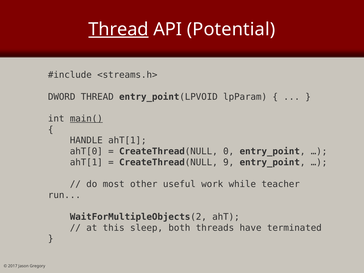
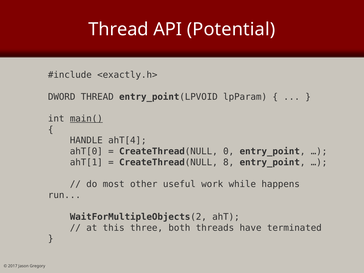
Thread underline: present -> none (119, 29)
<streams.h>: <streams.h> -> <exactly.h> (127, 75)
HANDLE ahT[1: ahT[1 -> ahT[4 (127, 140)
9: 9 -> 8 (229, 162)
teacher: teacher -> happens (281, 184)
sleep: sleep -> three (147, 228)
